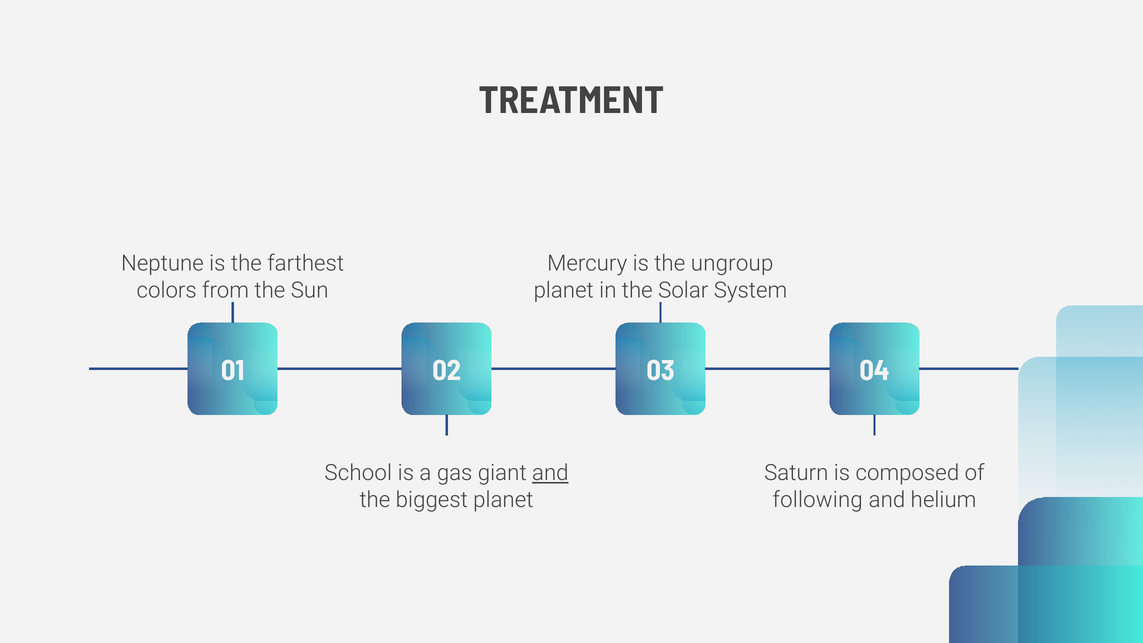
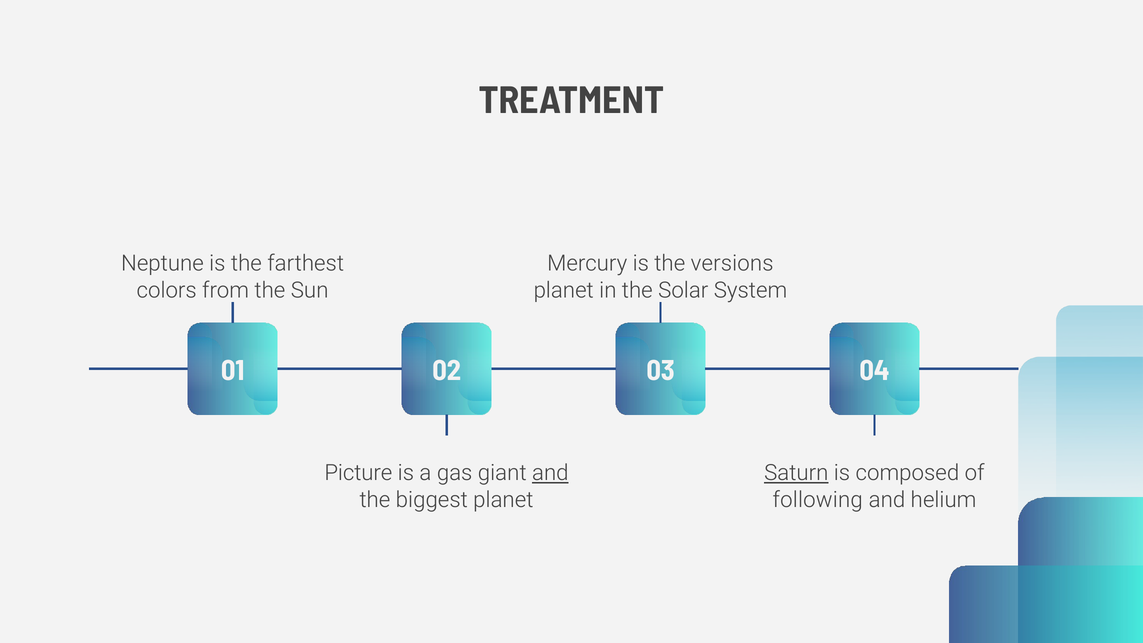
ungroup: ungroup -> versions (732, 264)
School: School -> Picture (358, 473)
Saturn underline: none -> present (796, 473)
